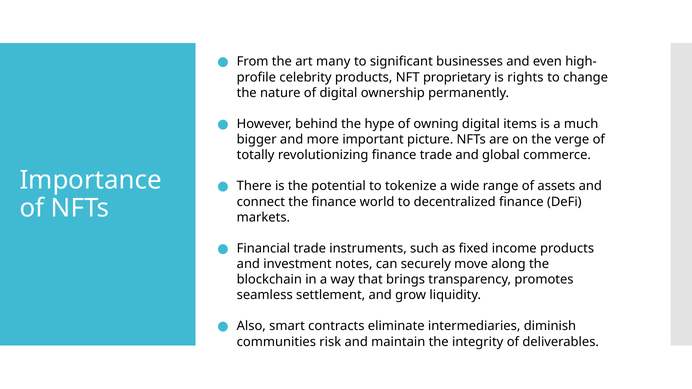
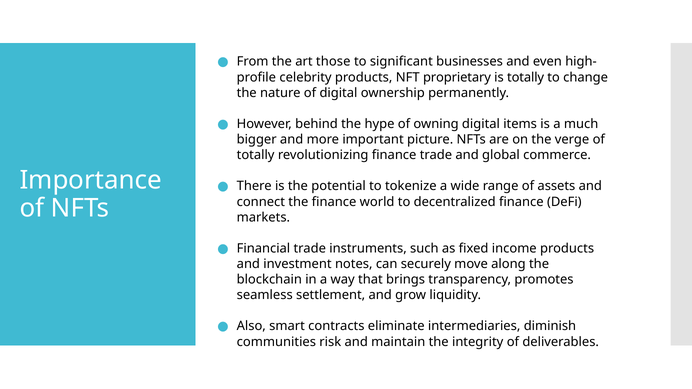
many: many -> those (333, 62)
is rights: rights -> totally (526, 77)
